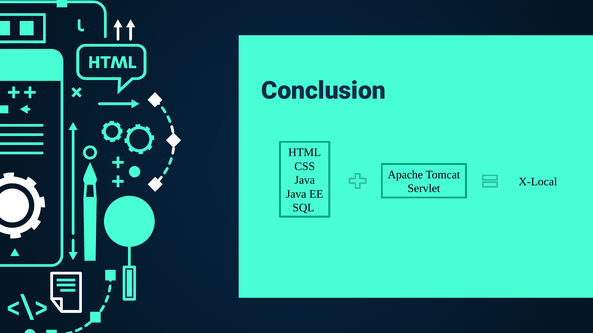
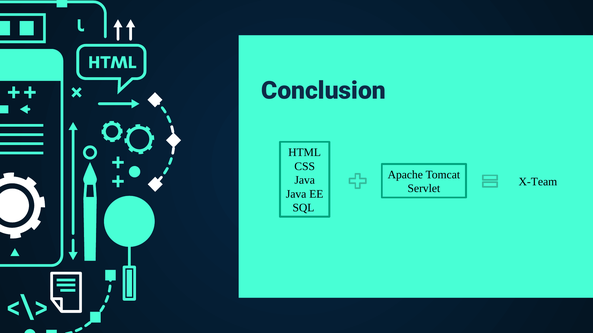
X-Local: X-Local -> X-Team (538, 182)
